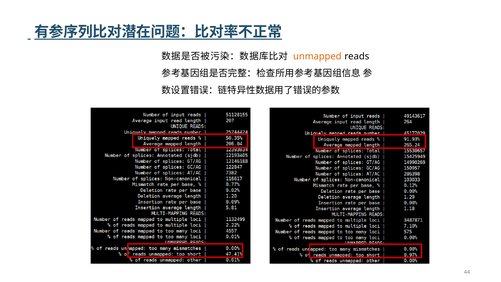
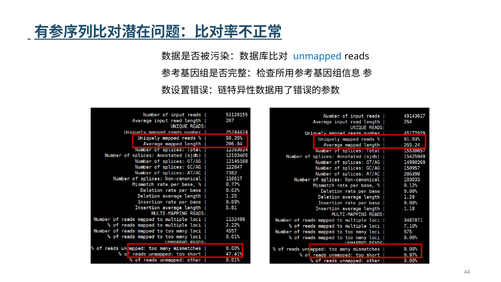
unmapped colour: orange -> blue (317, 56)
